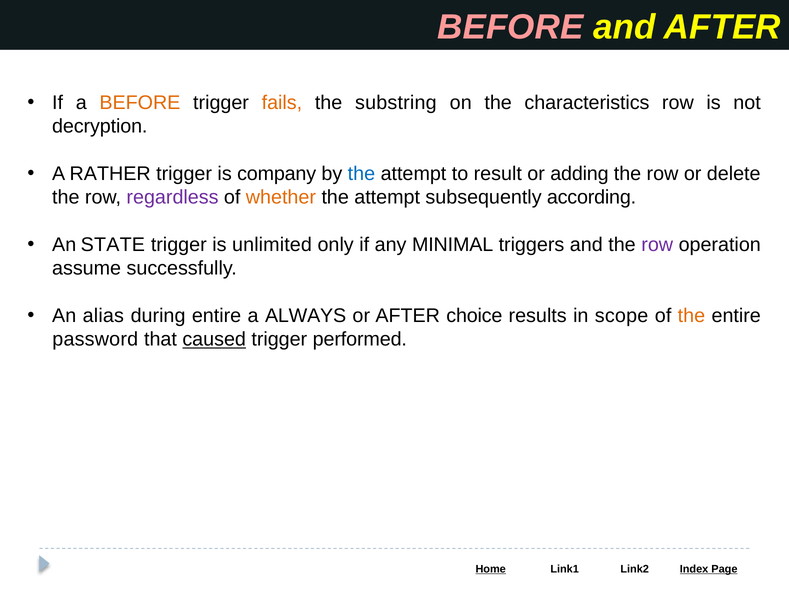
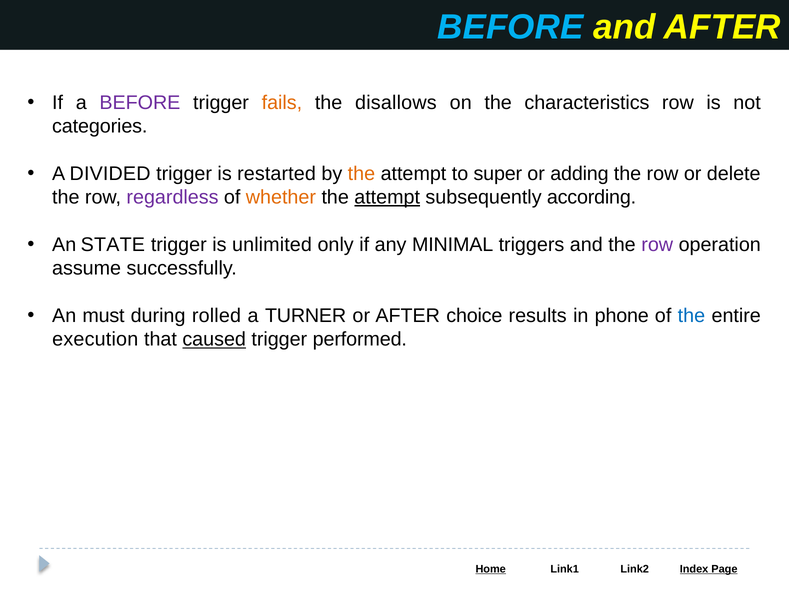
BEFORE colour: pink -> light blue (510, 27)
BEFORE colour: orange -> purple (140, 103)
substring: substring -> disallows (396, 103)
decryption: decryption -> categories (100, 126)
RATHER: RATHER -> DIVIDED (110, 174)
company: company -> restarted (277, 174)
the colour: blue -> orange (361, 174)
result: result -> super (498, 174)
attempt underline: none -> present (387, 197)
alias: alias -> must (104, 316)
during entire: entire -> rolled (216, 316)
ALWAYS: ALWAYS -> TURNER (306, 316)
scope: scope -> phone (622, 316)
the colour: orange -> blue (691, 316)
password: password -> execution (95, 339)
